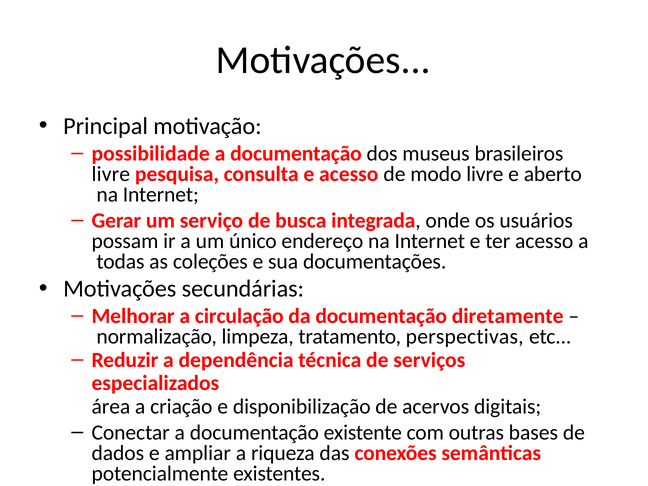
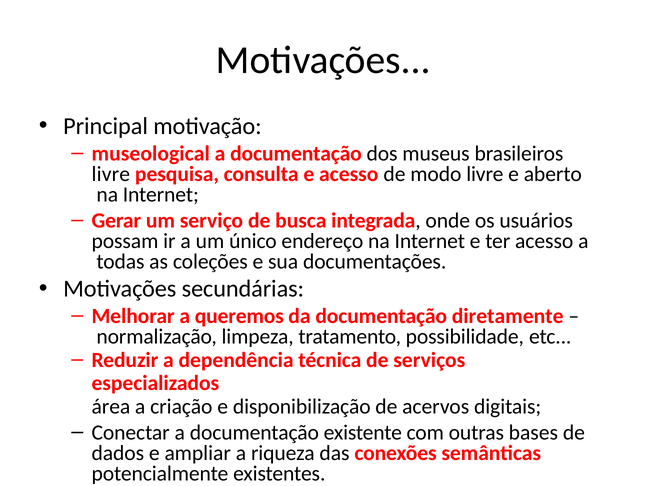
possibilidade: possibilidade -> museological (151, 154)
circulação: circulação -> queremos (239, 316)
perspectivas: perspectivas -> possibilidade (465, 337)
